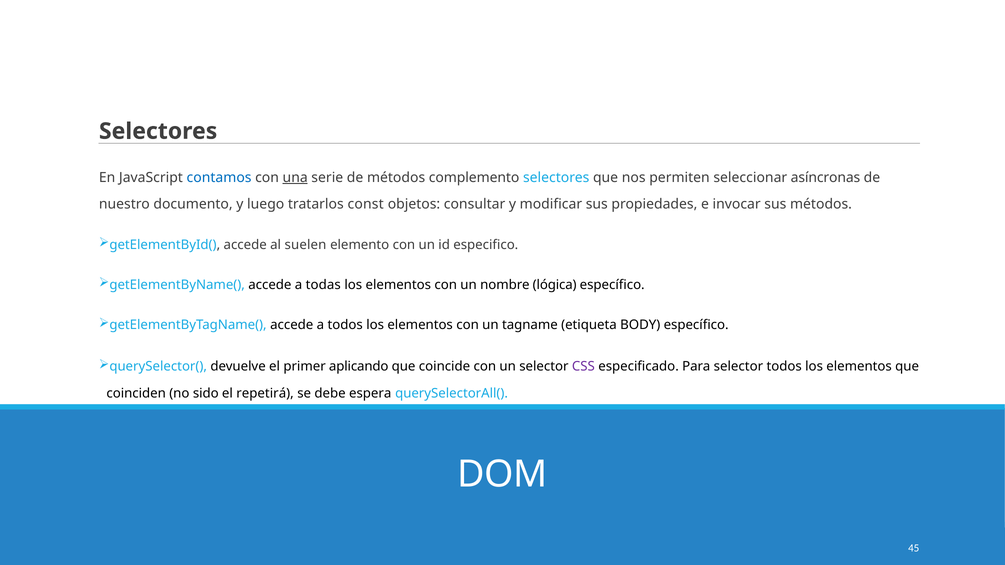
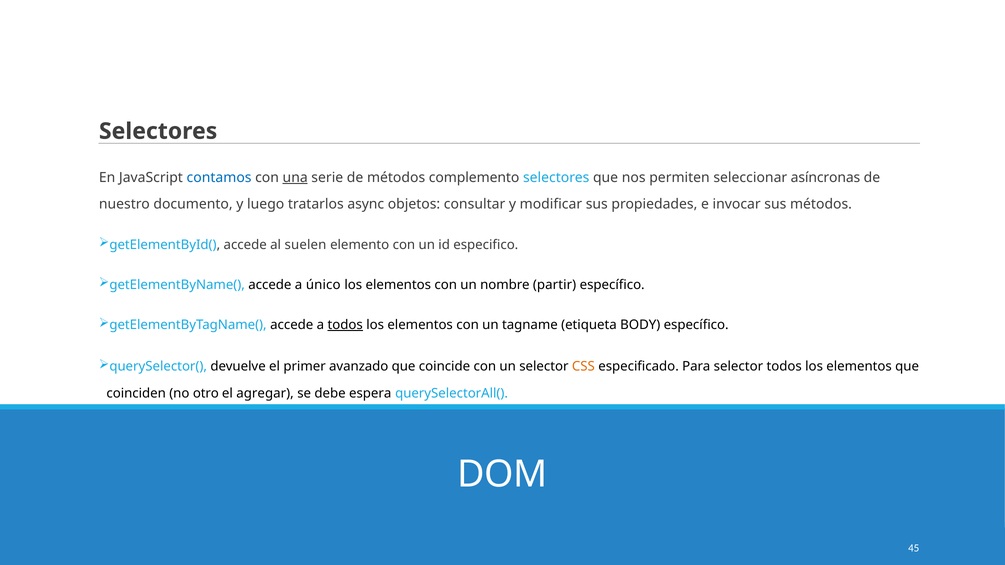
const: const -> async (366, 204)
todas: todas -> único (323, 285)
lógica: lógica -> partir (555, 285)
todos underline: none -> present (345, 325)
aplicando: aplicando -> avanzado (359, 367)
CSS colour: purple -> orange (583, 367)
sido: sido -> otro (206, 394)
repetirá: repetirá -> agregar (265, 394)
